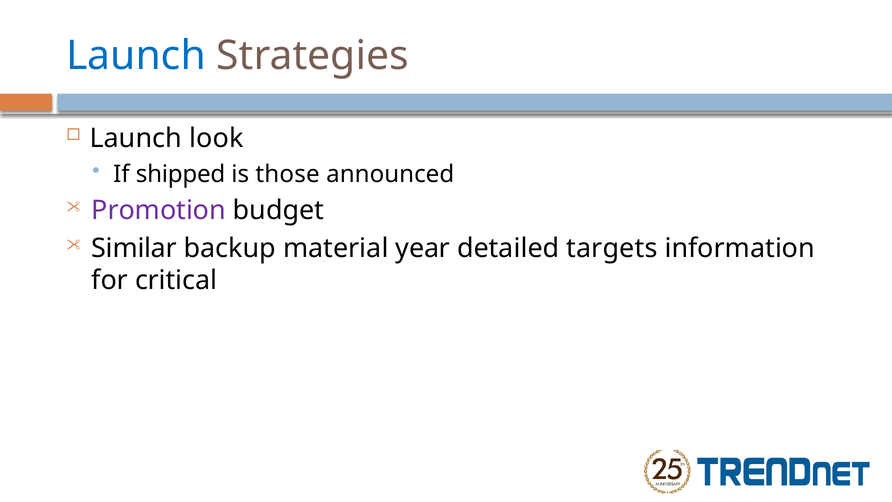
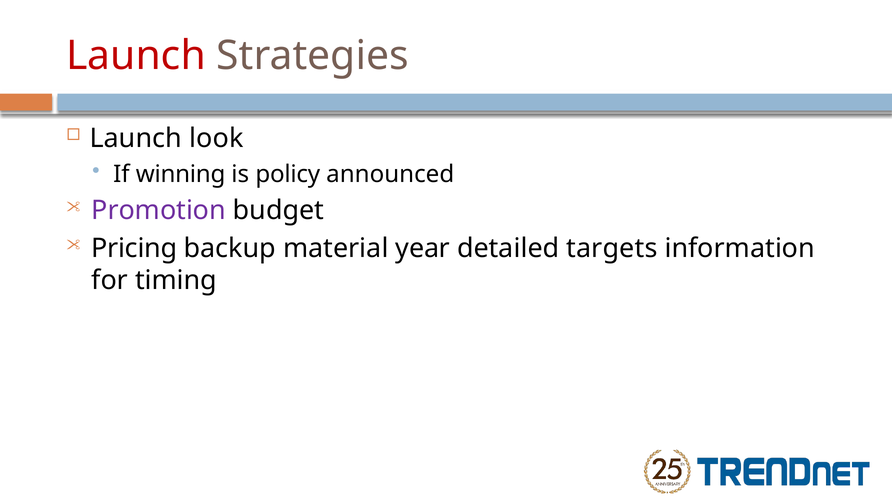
Launch colour: blue -> red (136, 56)
shipped: shipped -> winning (181, 174)
those: those -> policy (288, 174)
Similar: Similar -> Pricing (134, 248)
critical: critical -> timing (176, 280)
